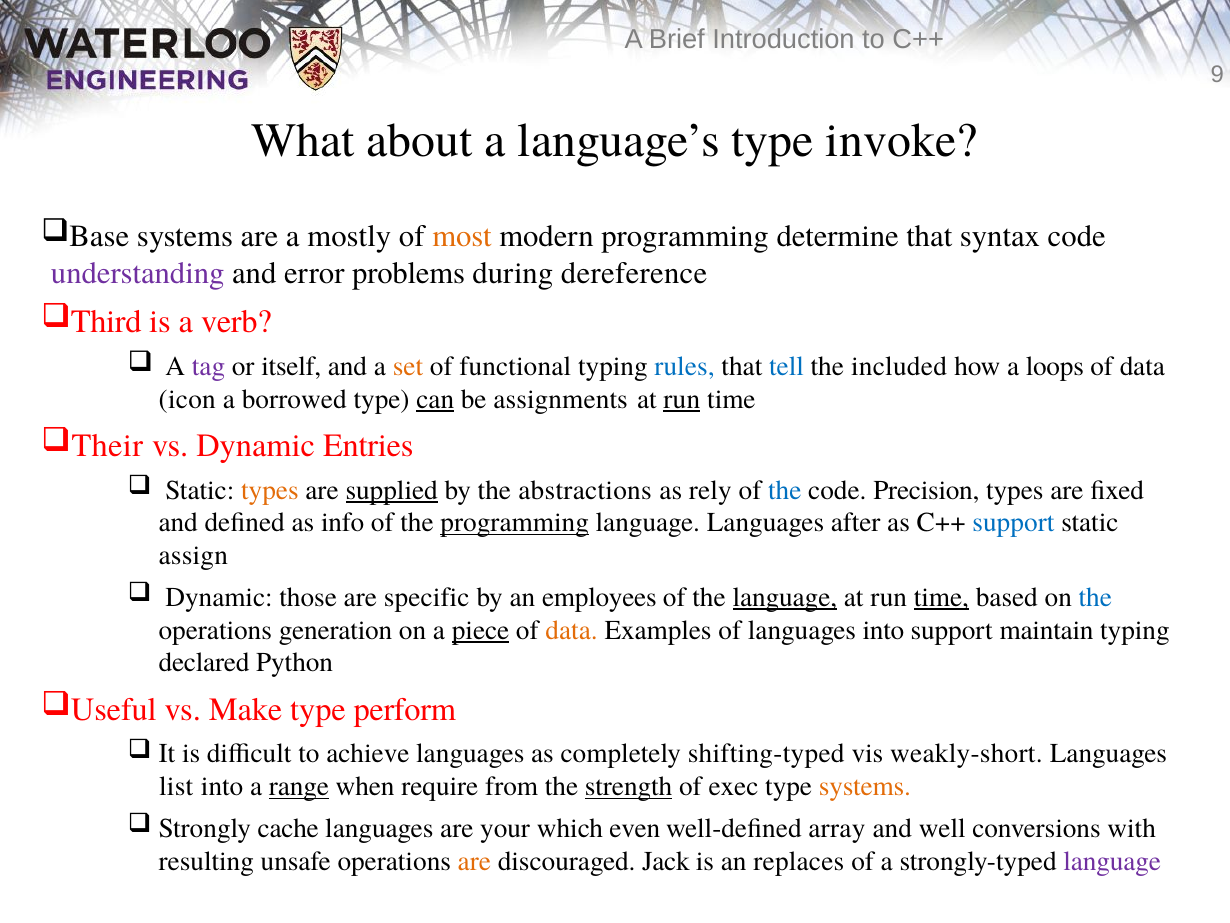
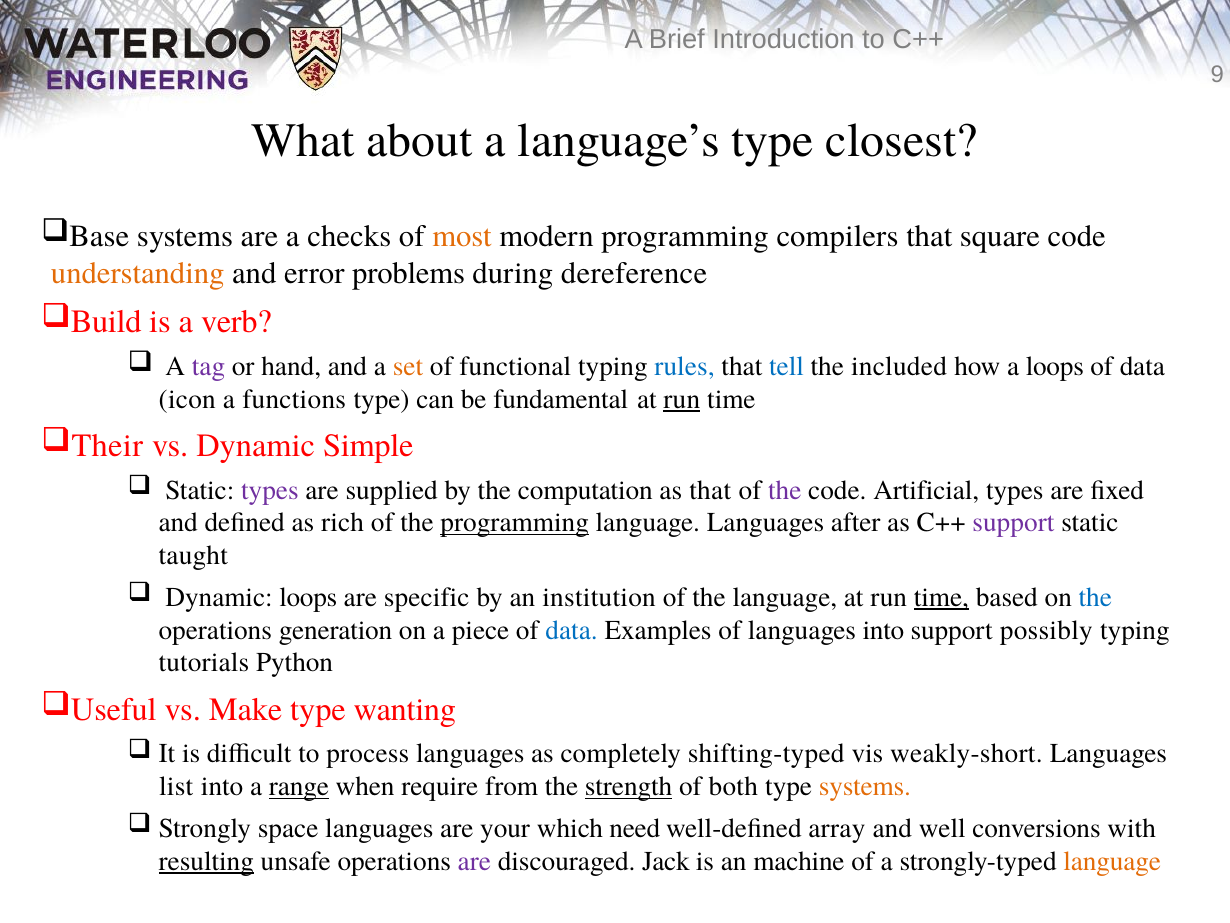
invoke: invoke -> closest (902, 140)
mostly: mostly -> checks (349, 236)
determine: determine -> compilers (837, 236)
syntax: syntax -> square (1000, 236)
understanding colour: purple -> orange (138, 273)
Third: Third -> Build (106, 321)
itself: itself -> hand (291, 366)
borrowed: borrowed -> functions (294, 399)
can underline: present -> none (435, 399)
assignments: assignments -> fundamental (561, 399)
Entries: Entries -> Simple (368, 445)
types colour: orange -> purple (270, 490)
supplied underline: present -> none (392, 490)
abstractions: abstractions -> computation (585, 490)
as rely: rely -> that (710, 490)
the colour: blue -> purple (785, 490)
Precision: Precision -> Artificial (926, 490)
info: info -> rich (343, 523)
support colour: blue -> purple (1013, 523)
assign: assign -> taught (193, 555)
Dynamic those: those -> loops (308, 597)
employees: employees -> institution (599, 597)
language underline: present -> none (785, 597)
piece underline: present -> none (481, 630)
data colour: orange -> blue (572, 630)
maintain: maintain -> possibly (1046, 630)
declared: declared -> tutorials (204, 663)
perform: perform -> wanting (405, 709)
achieve: achieve -> process (368, 753)
exec: exec -> both (733, 786)
cache: cache -> space (288, 828)
even: even -> need (635, 828)
resulting underline: none -> present (206, 861)
are colour: orange -> purple (474, 861)
replaces: replaces -> machine (799, 861)
language colour: purple -> orange (1112, 861)
